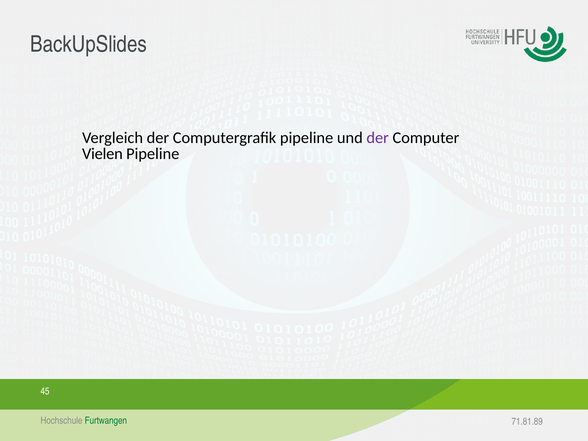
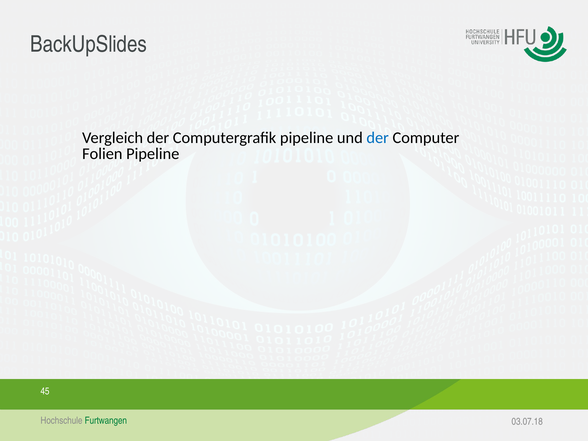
der colour: purple -> blue (378, 138)
Vielen: Vielen -> Folien (102, 154)
71.81.89: 71.81.89 -> 03.07.18 (527, 421)
